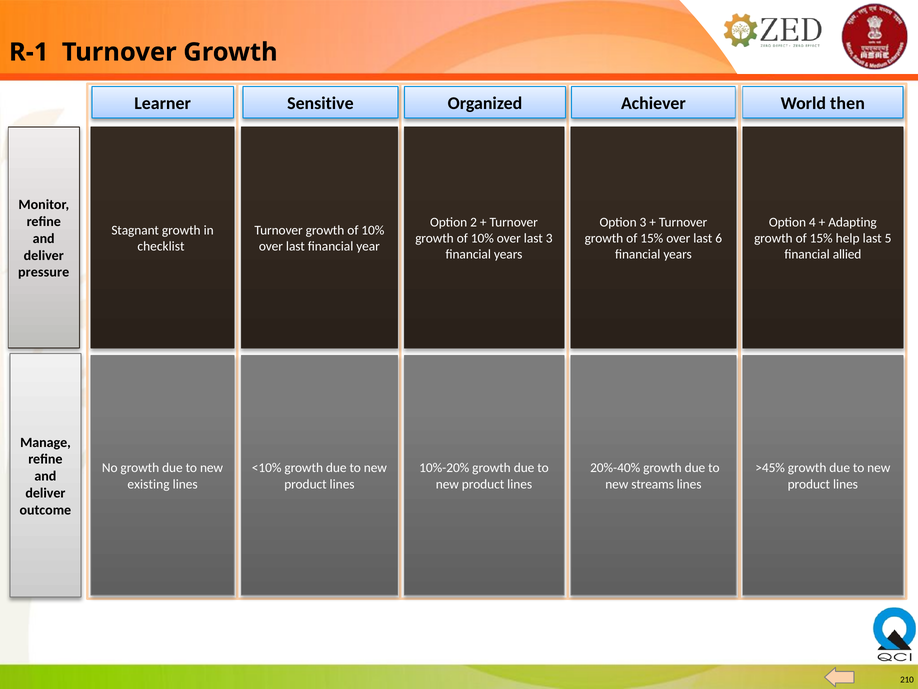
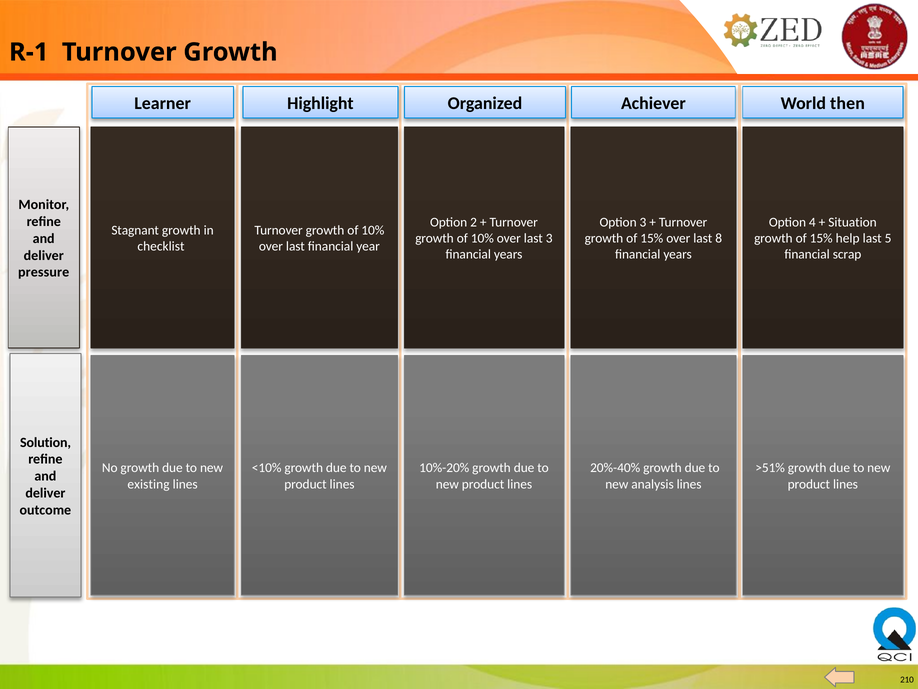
Sensitive: Sensitive -> Highlight (320, 104)
Adapting: Adapting -> Situation (853, 222)
6: 6 -> 8 (719, 238)
allied: allied -> scrap (847, 254)
Manage: Manage -> Solution (46, 442)
>45%: >45% -> >51% (770, 468)
streams: streams -> analysis (653, 484)
